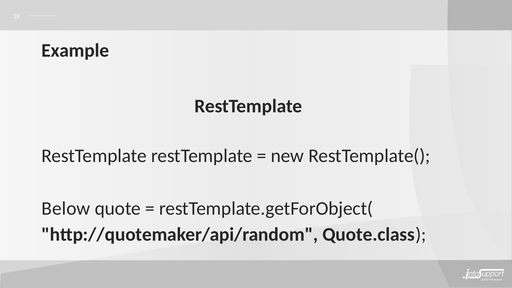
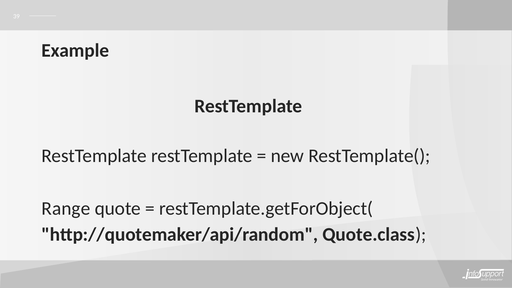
Below: Below -> Range (66, 208)
